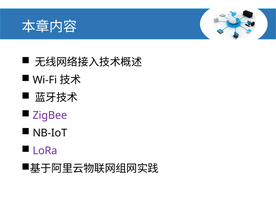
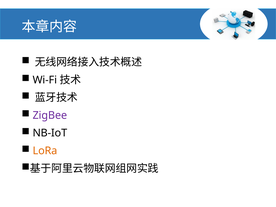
LoRa colour: purple -> orange (45, 151)
